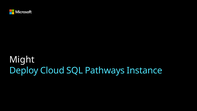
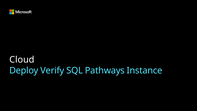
Might: Might -> Cloud (22, 60)
Cloud: Cloud -> Verify (52, 70)
